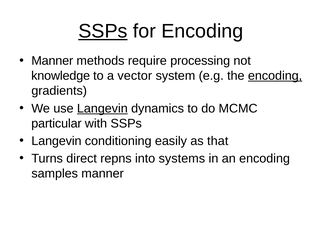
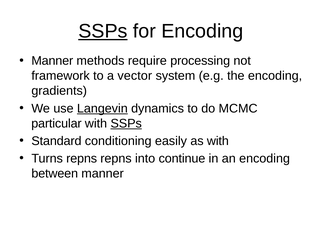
knowledge: knowledge -> framework (61, 76)
encoding underline: present -> none (275, 76)
SSPs underline: none -> present (126, 124)
Langevin: Langevin -> Standard (56, 141)
as that: that -> with (218, 141)
Turns direct: direct -> repns (82, 159)
systems: systems -> continue (182, 159)
samples: samples -> between (55, 174)
